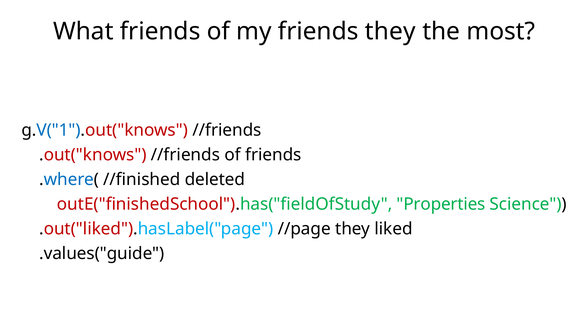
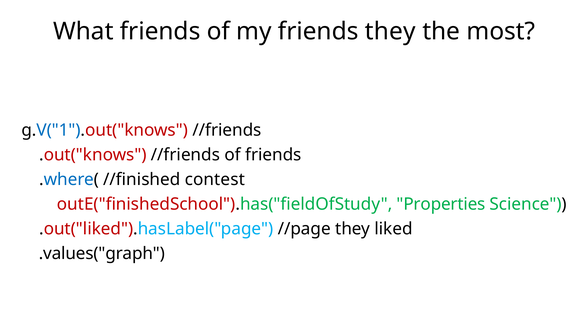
deleted: deleted -> contest (215, 179)
.values("guide: .values("guide -> .values("graph (102, 253)
